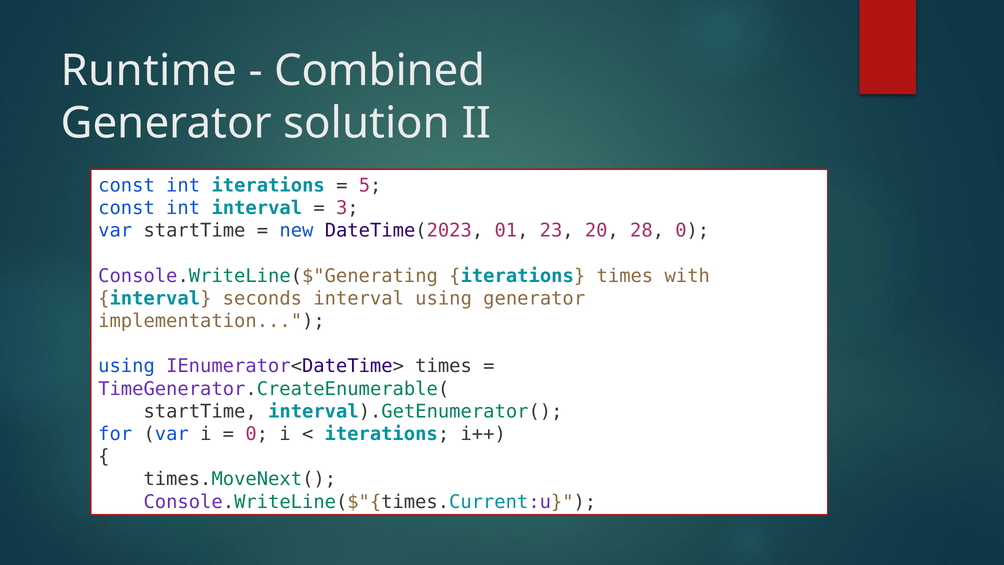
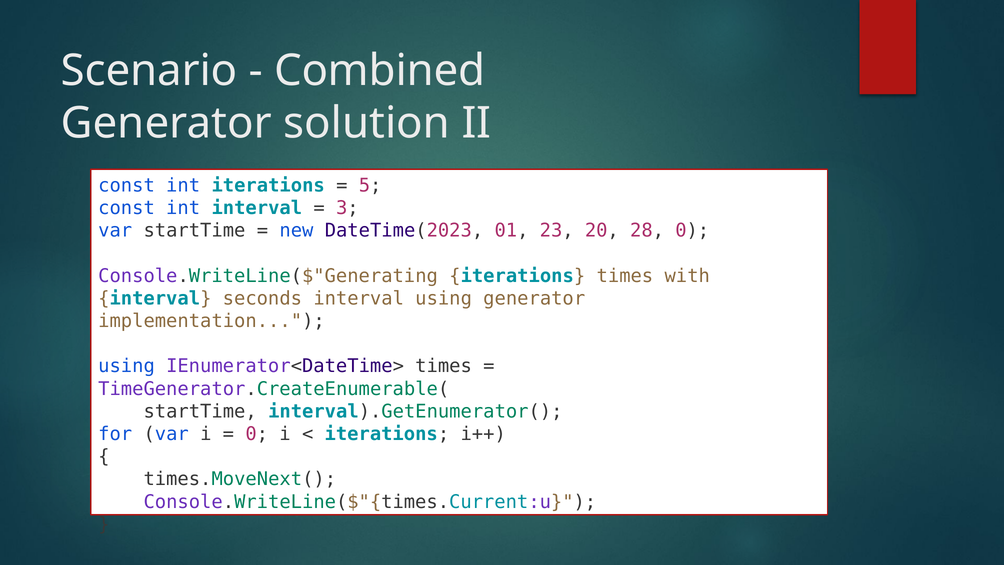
Runtime: Runtime -> Scenario (149, 70)
